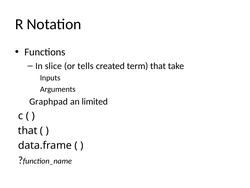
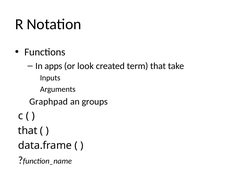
slice: slice -> apps (53, 66)
tells: tells -> look (85, 66)
limited: limited -> groups (95, 101)
